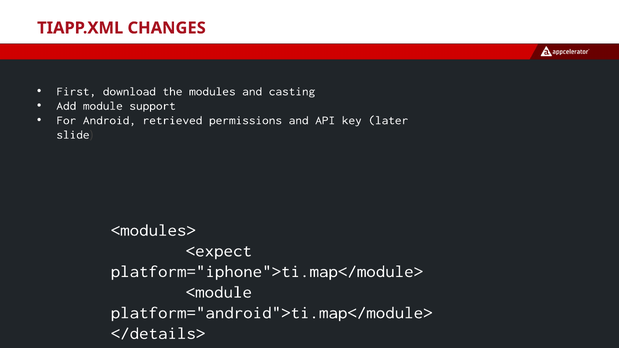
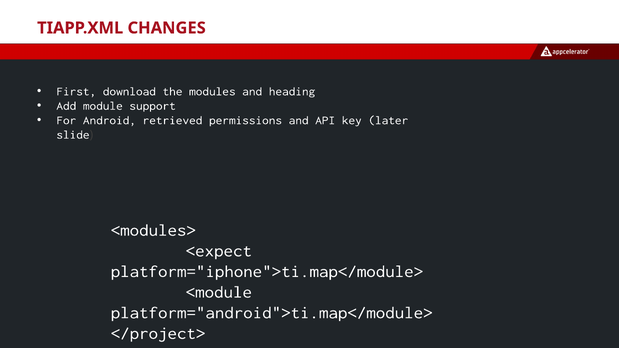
casting: casting -> heading (292, 91)
</details>: </details> -> </project> (158, 333)
